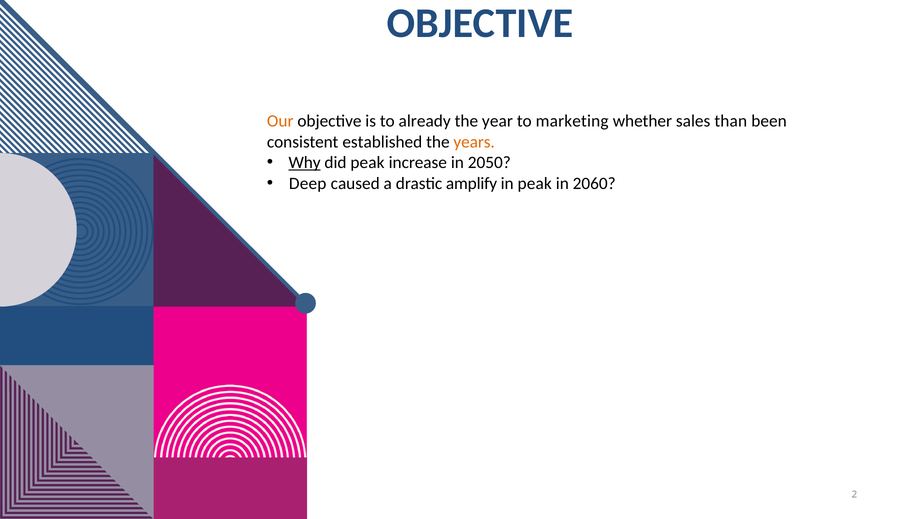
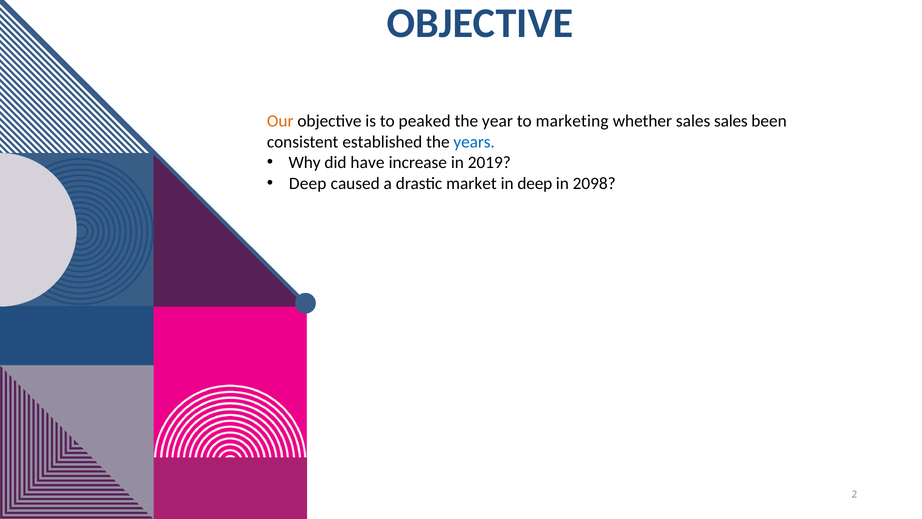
already: already -> peaked (425, 121)
sales than: than -> sales (731, 121)
years colour: orange -> blue (474, 142)
Why underline: present -> none (305, 163)
did peak: peak -> have (367, 163)
2050: 2050 -> 2019 (489, 163)
amplify: amplify -> market (471, 183)
in peak: peak -> deep (535, 183)
2060: 2060 -> 2098 (594, 183)
